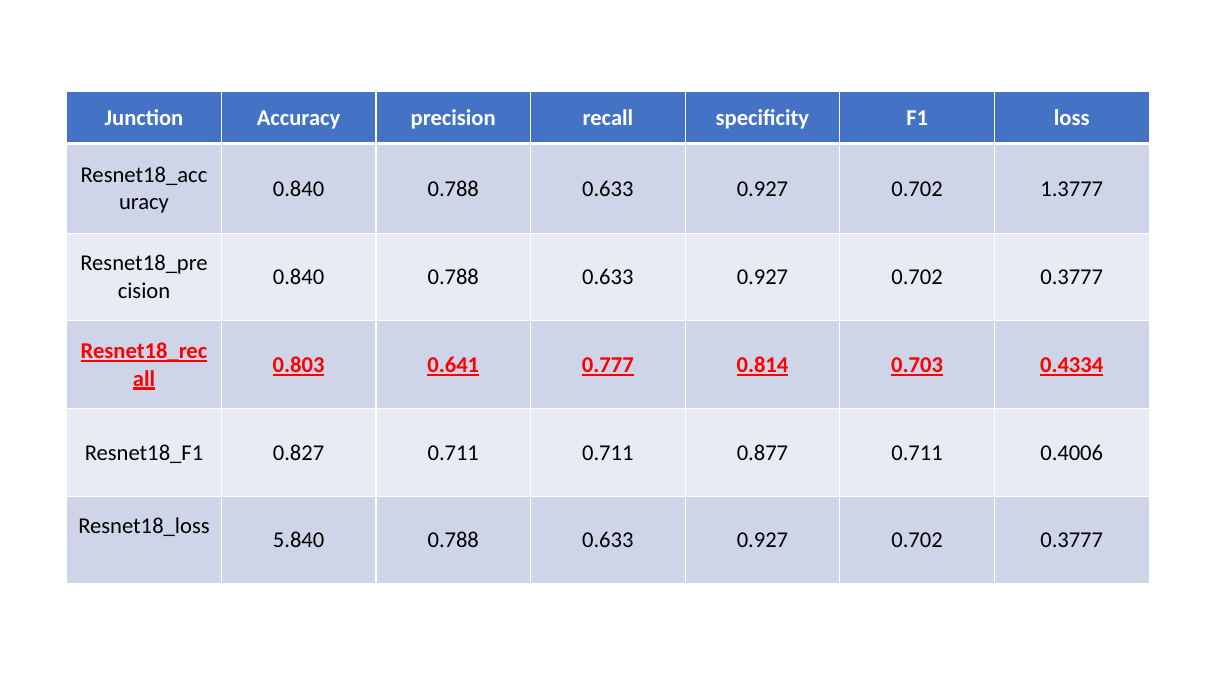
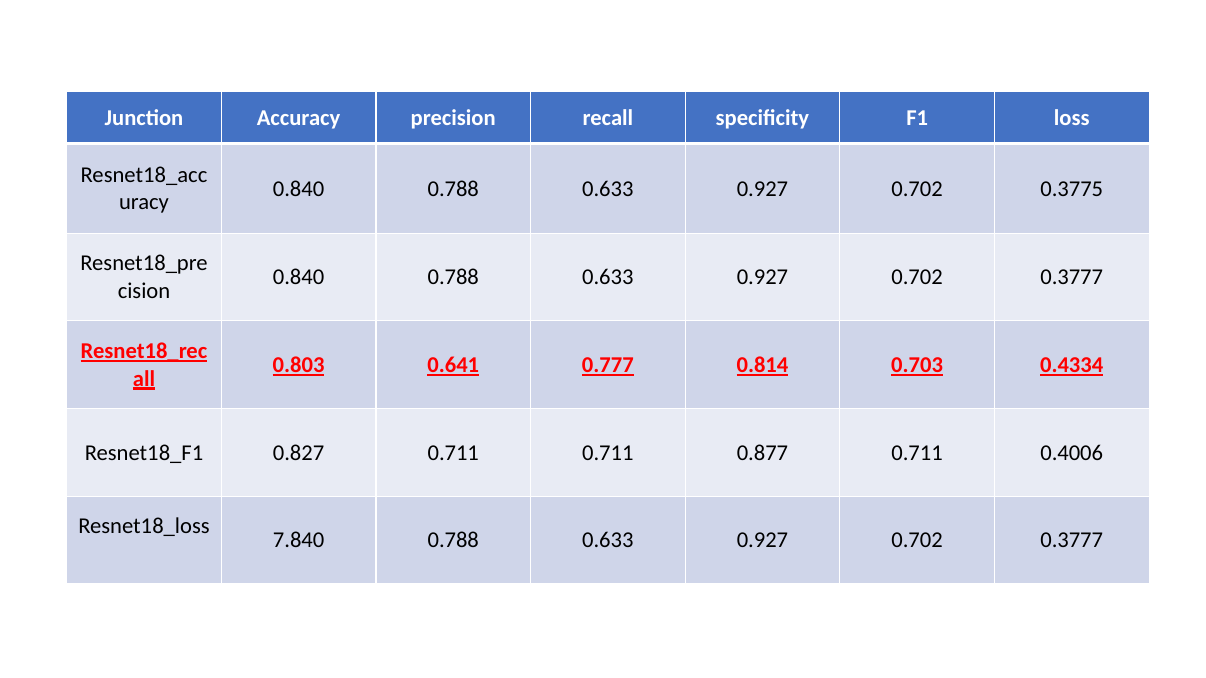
1.3777: 1.3777 -> 0.3775 (1072, 189)
5.840: 5.840 -> 7.840 (299, 541)
